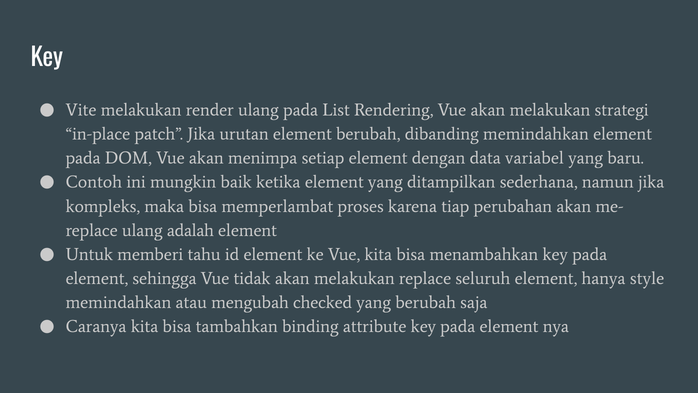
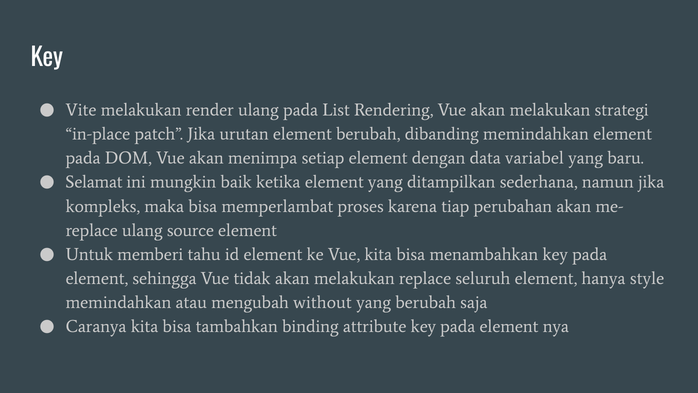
Contoh: Contoh -> Selamat (94, 182)
adalah: adalah -> source (190, 230)
checked: checked -> without (322, 302)
